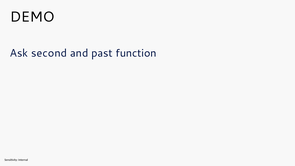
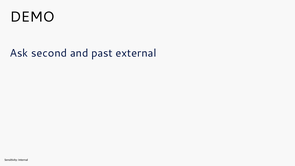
function: function -> external (136, 53)
